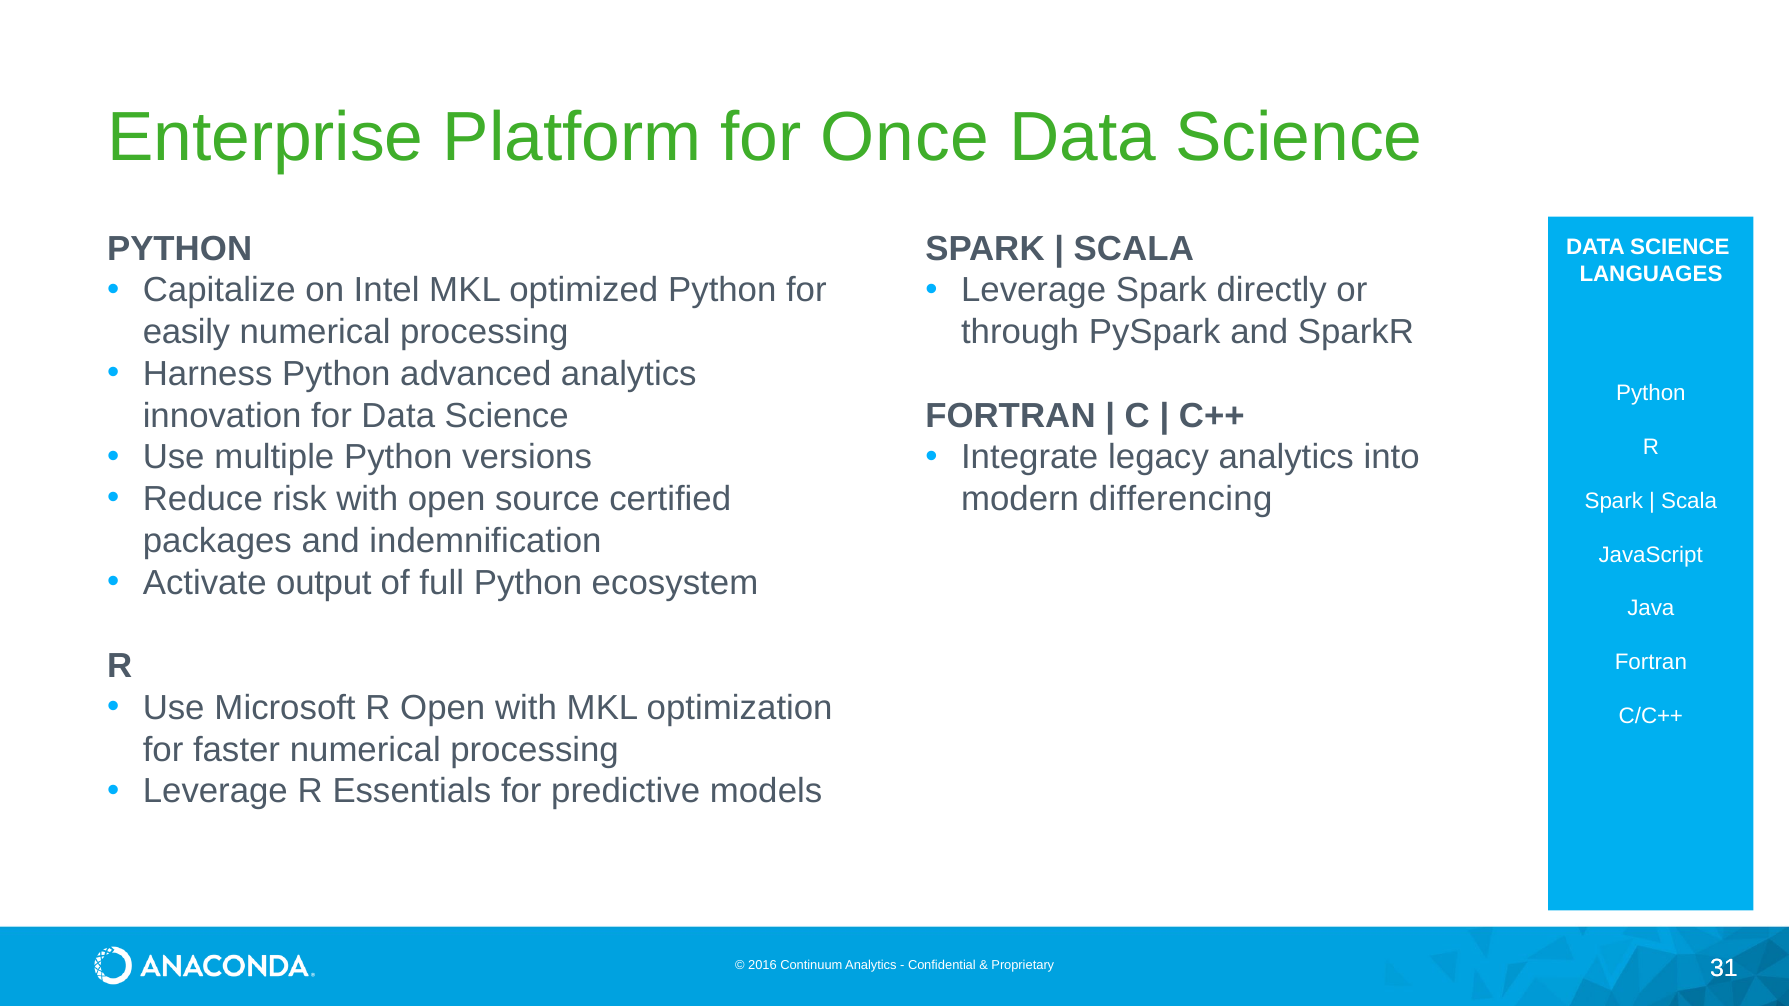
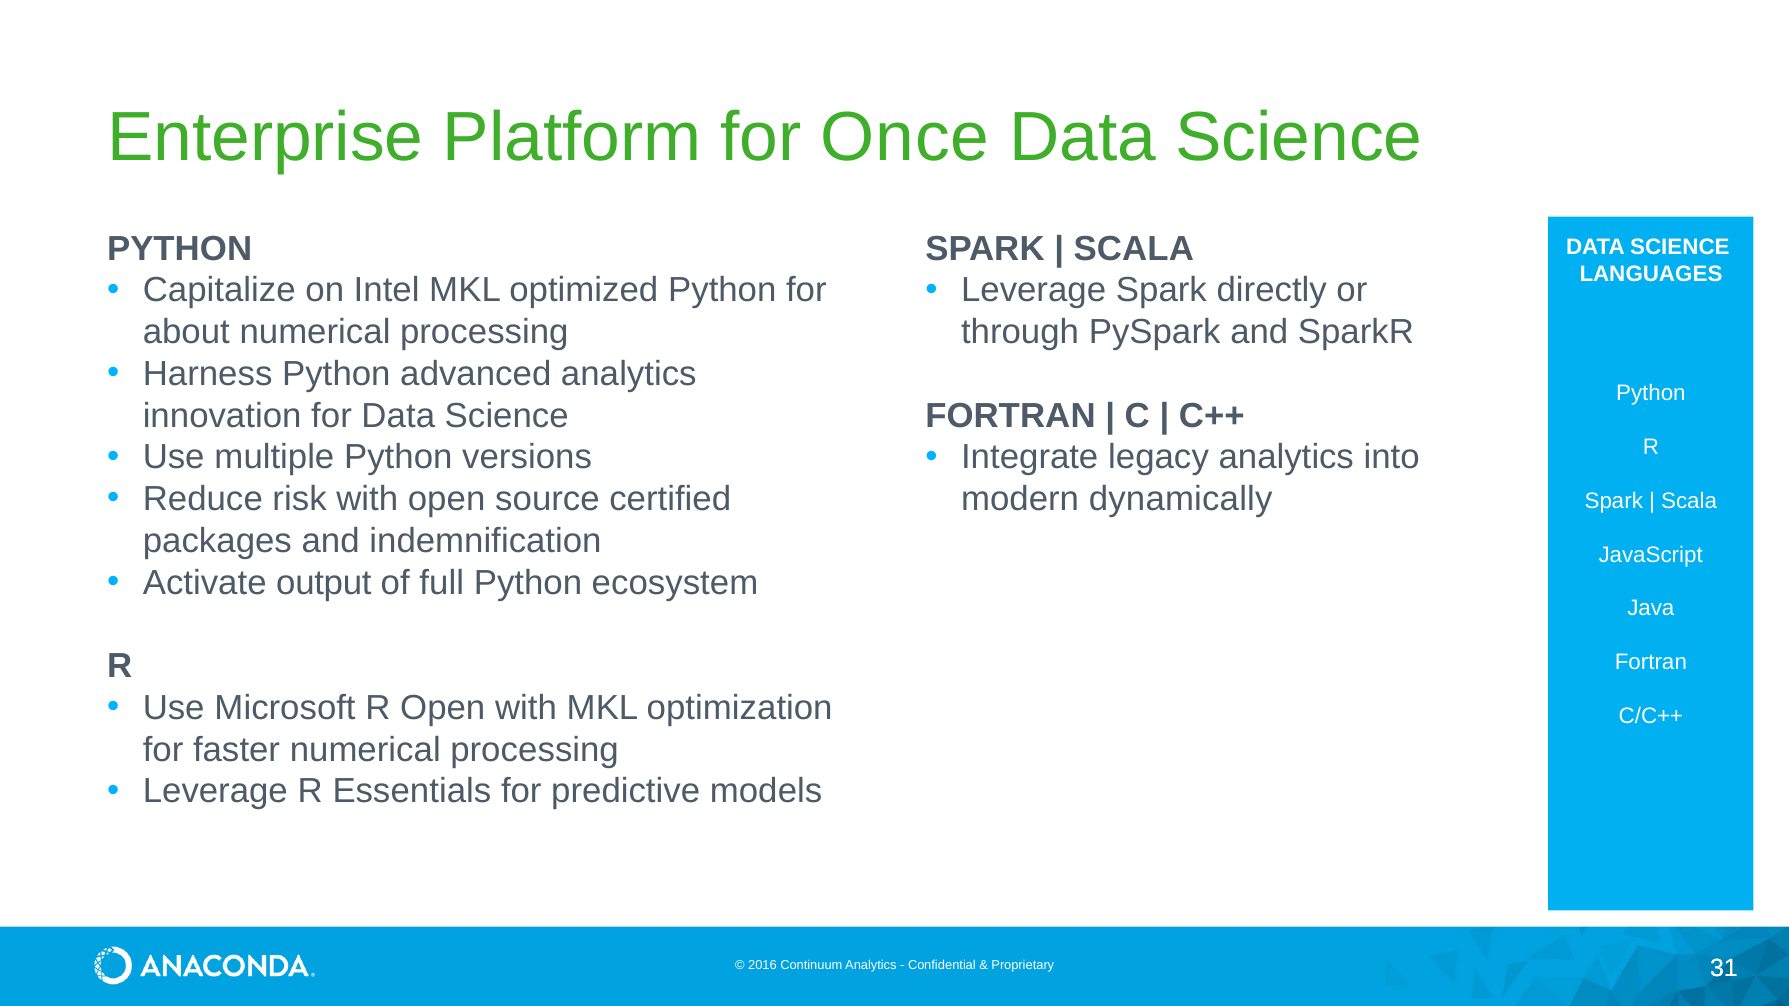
easily: easily -> about (186, 332)
differencing: differencing -> dynamically (1181, 499)
